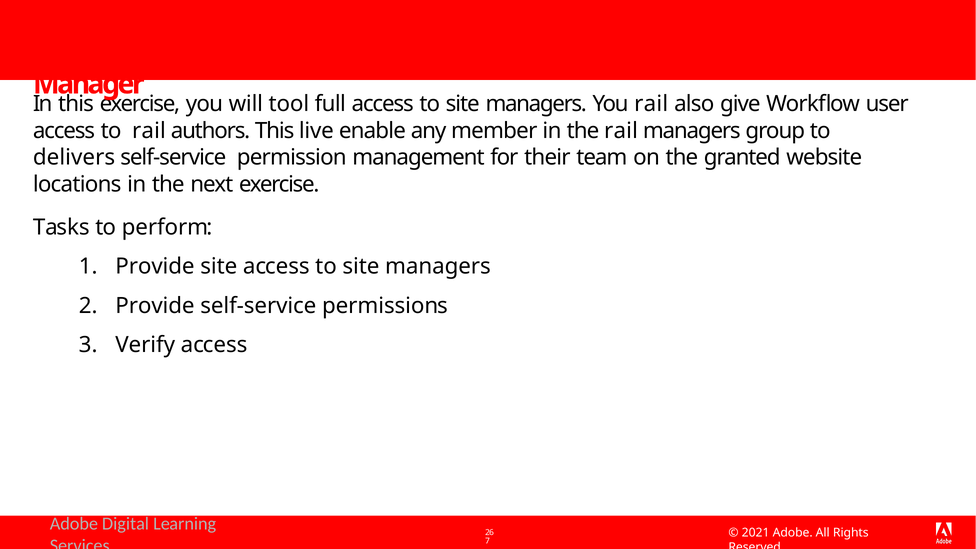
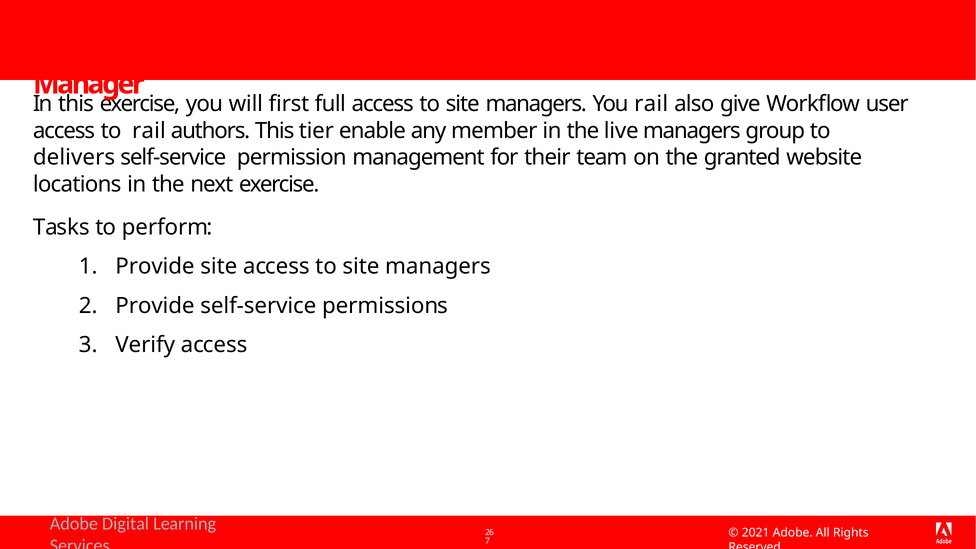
tool: tool -> first (289, 104)
live: live -> tier (316, 131)
the rail: rail -> live (621, 131)
